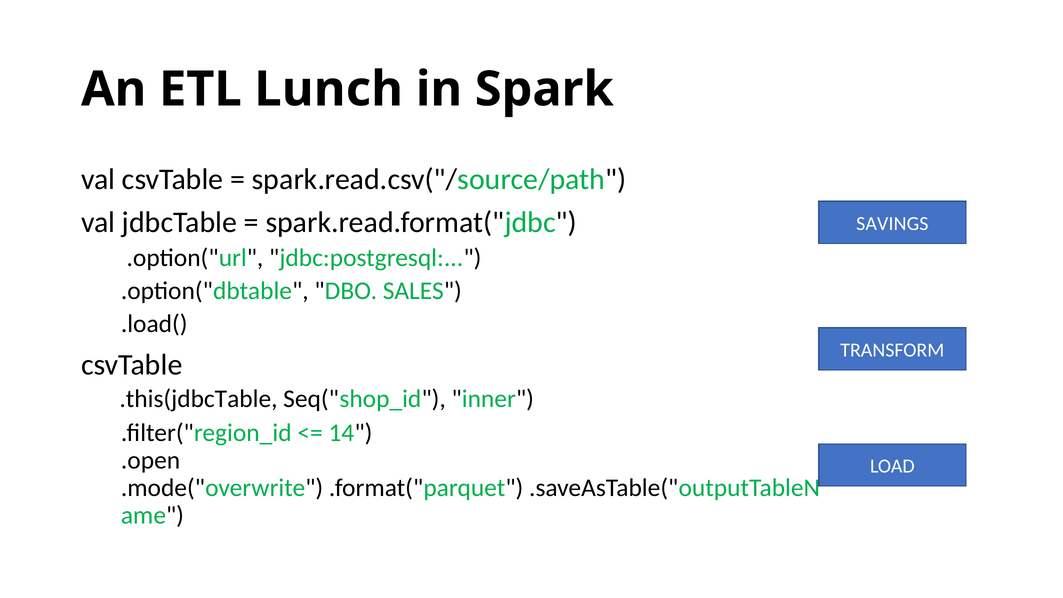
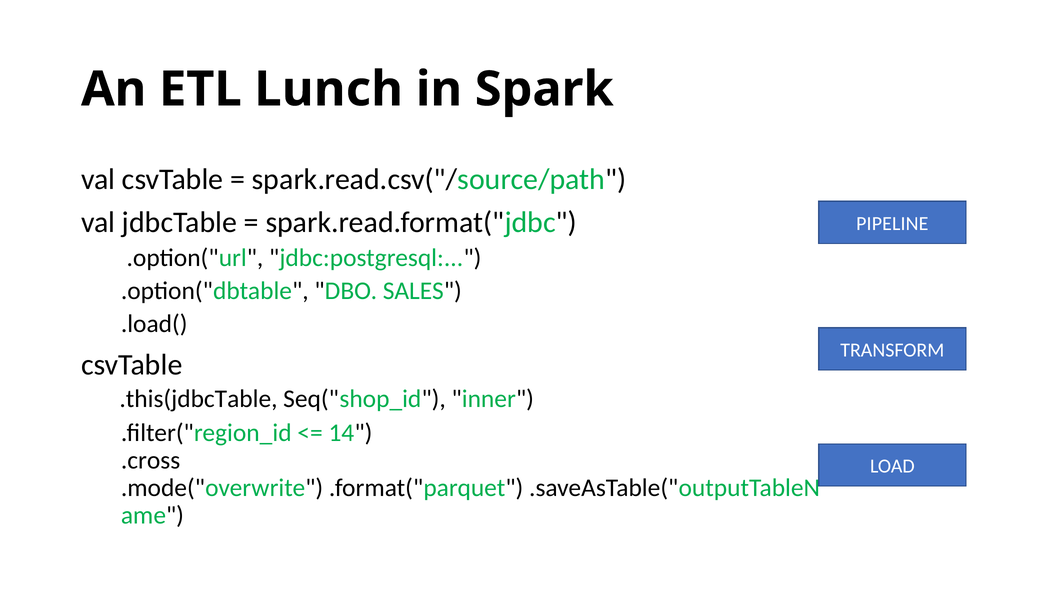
SAVINGS: SAVINGS -> PIPELINE (892, 224)
.open: .open -> .cross (151, 460)
